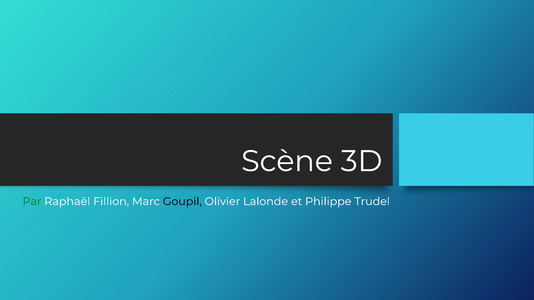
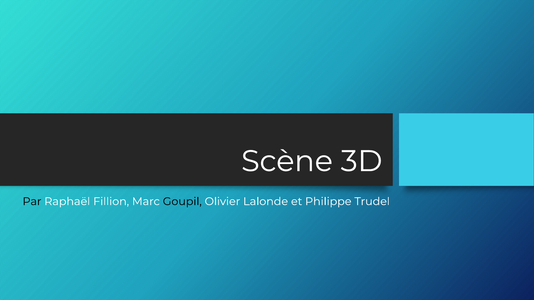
Par colour: green -> black (32, 202)
